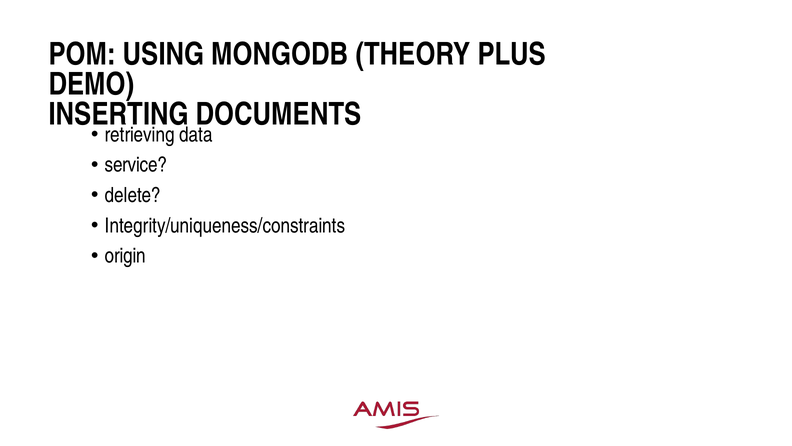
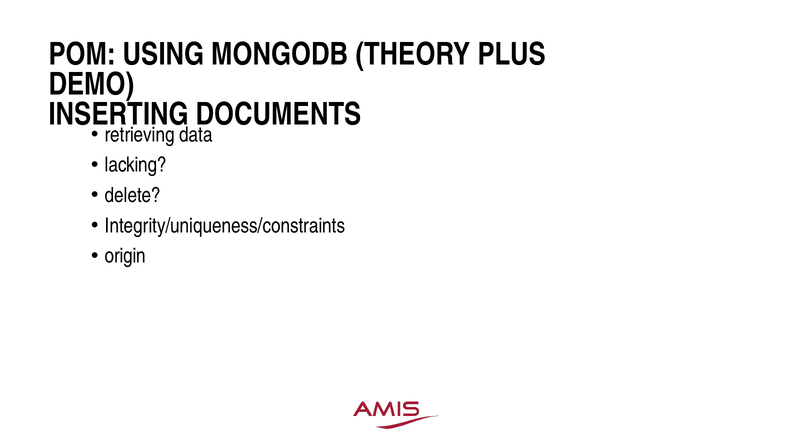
service: service -> lacking (136, 165)
